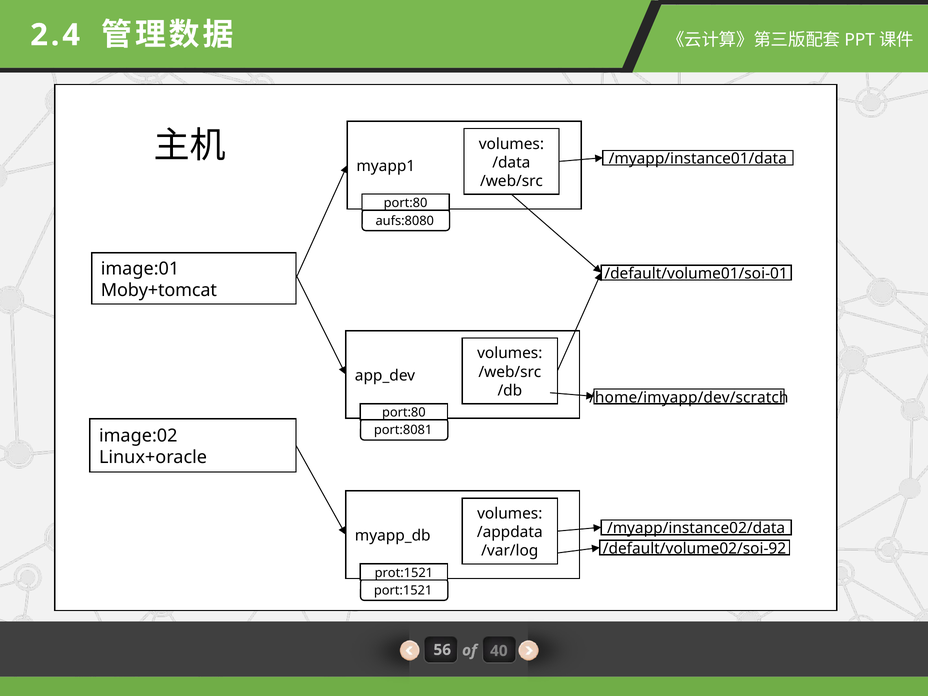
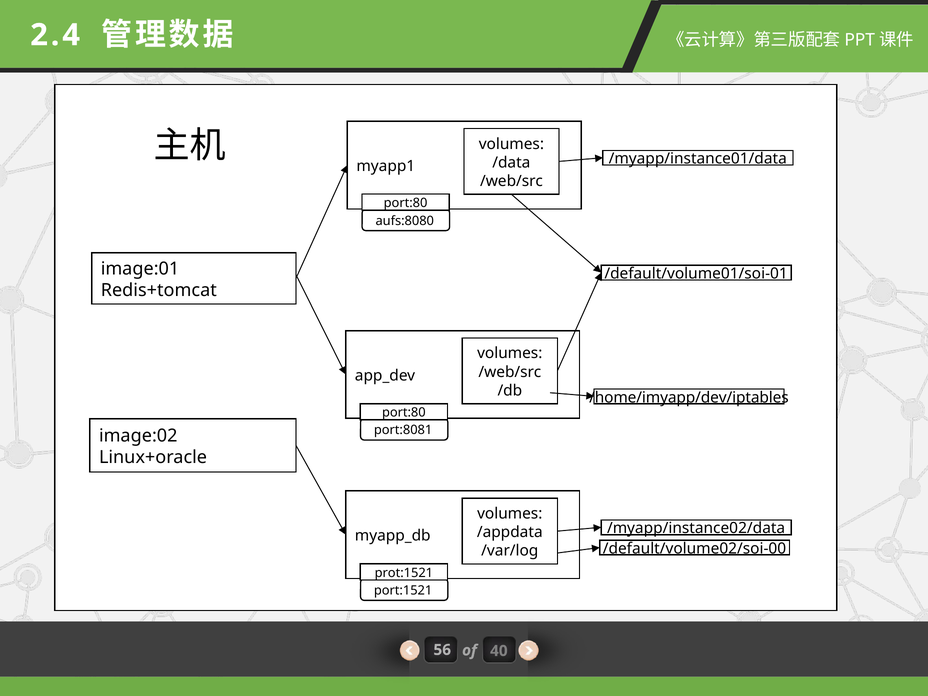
Moby+tomcat: Moby+tomcat -> Redis+tomcat (159, 290)
/home/imyapp/dev/scratch: /home/imyapp/dev/scratch -> /home/imyapp/dev/iptables (689, 397)
/default/volume02/soi-92: /default/volume02/soi-92 -> /default/volume02/soi-00 (694, 549)
